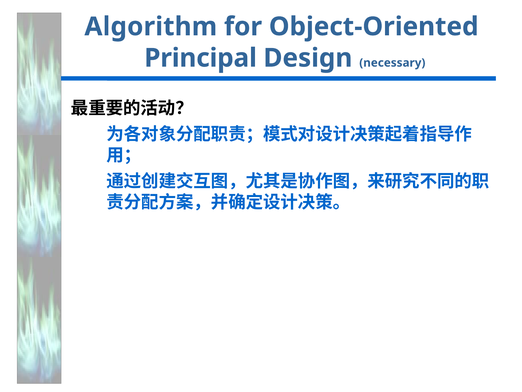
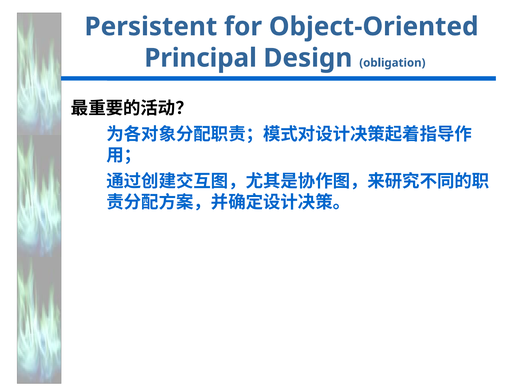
Algorithm: Algorithm -> Persistent (151, 27)
necessary: necessary -> obligation (392, 63)
